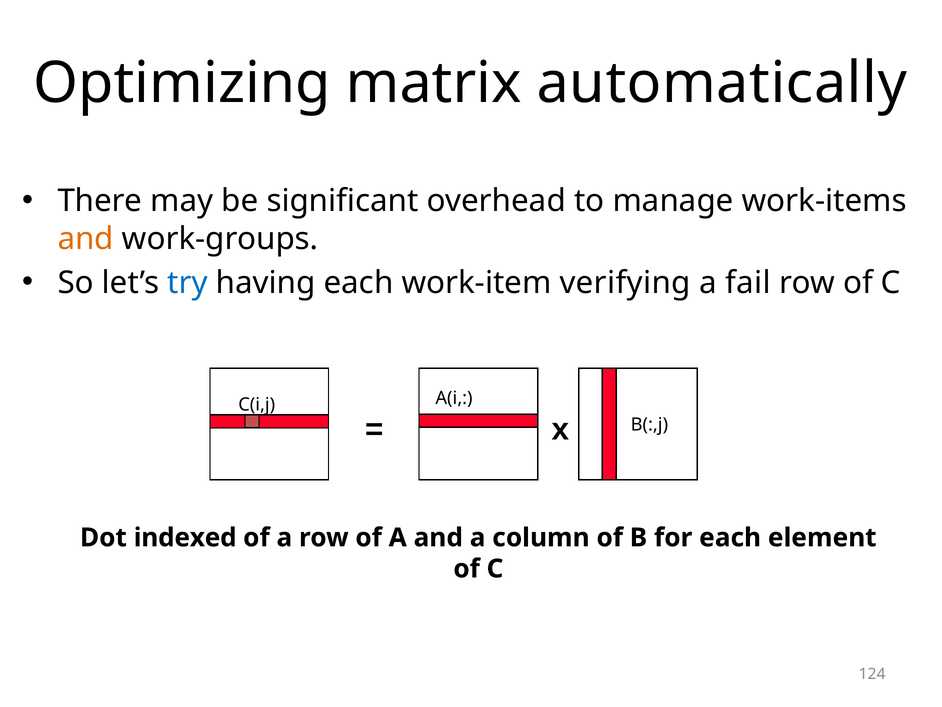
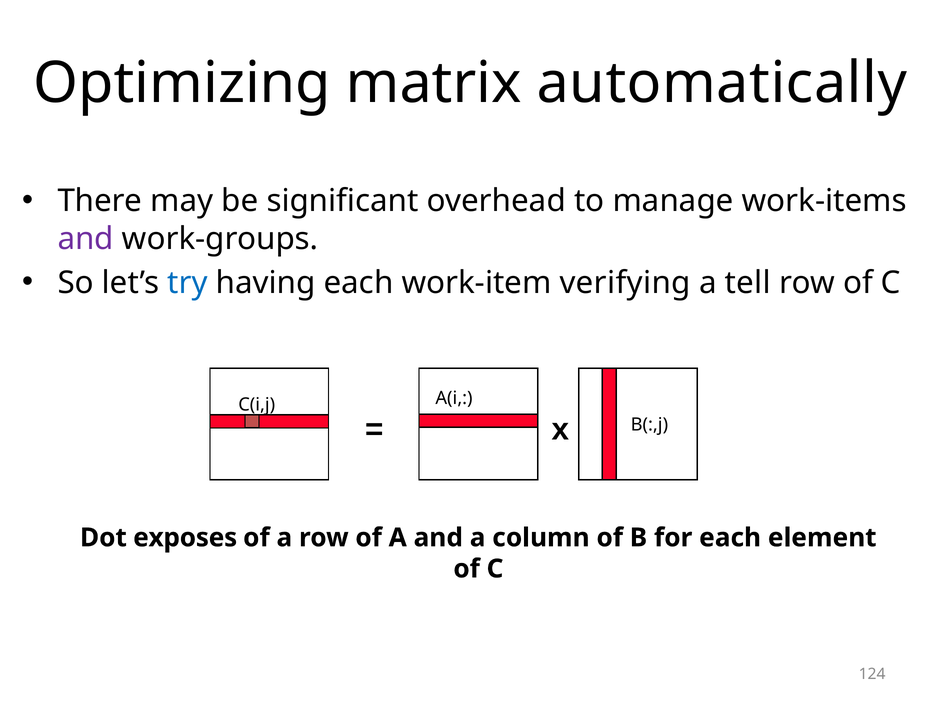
and colour: orange -> purple (86, 239)
fail: fail -> tell (748, 283)
indexed: indexed -> exposes (185, 537)
